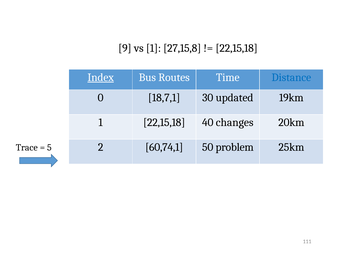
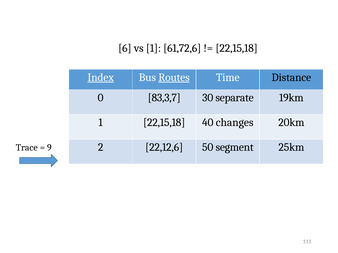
9: 9 -> 6 (125, 48)
27,15,8: 27,15,8 -> 61,72,6 (182, 48)
Routes underline: none -> present (174, 77)
Distance colour: blue -> black (291, 77)
18,7,1: 18,7,1 -> 83,3,7 (164, 98)
updated: updated -> separate (235, 98)
60,74,1: 60,74,1 -> 22,12,6 (164, 148)
problem: problem -> segment (235, 148)
5: 5 -> 9 (49, 148)
